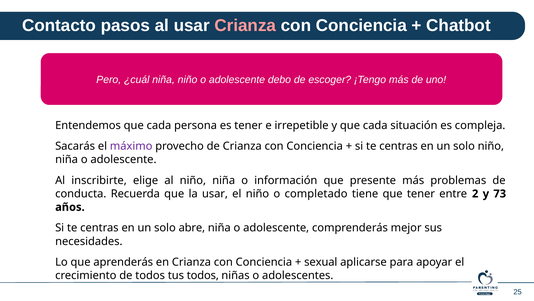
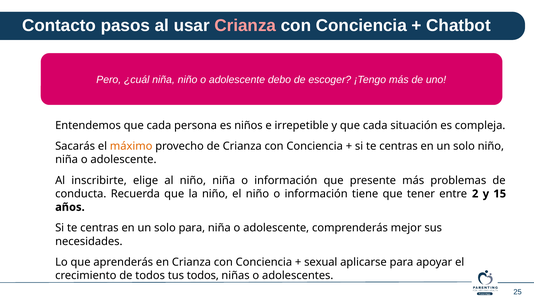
es tener: tener -> niños (248, 125)
máximo colour: purple -> orange (131, 146)
la usar: usar -> niño (215, 193)
niño o completado: completado -> información (316, 193)
73: 73 -> 15 (500, 193)
solo abre: abre -> para (192, 228)
